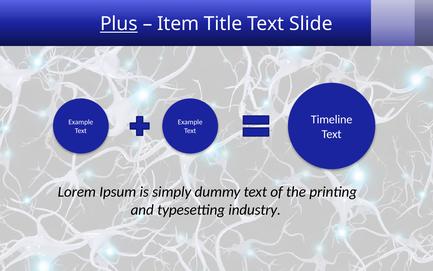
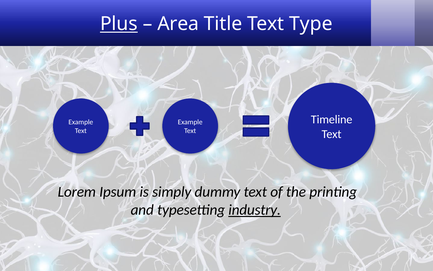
Item: Item -> Area (178, 24)
Slide: Slide -> Type (311, 24)
industry underline: none -> present (255, 210)
